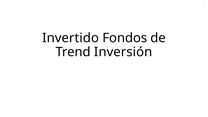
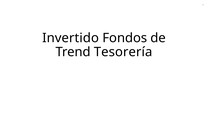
Inversión: Inversión -> Tesorería (123, 52)
